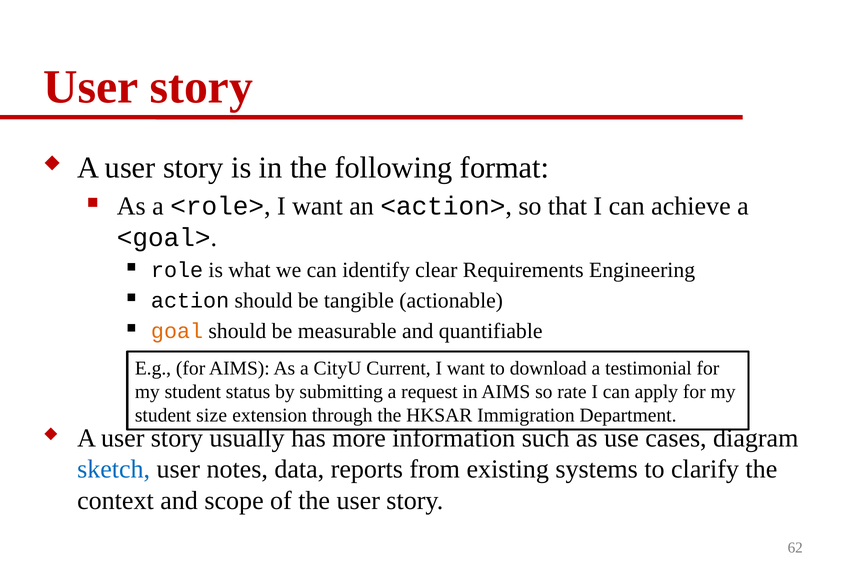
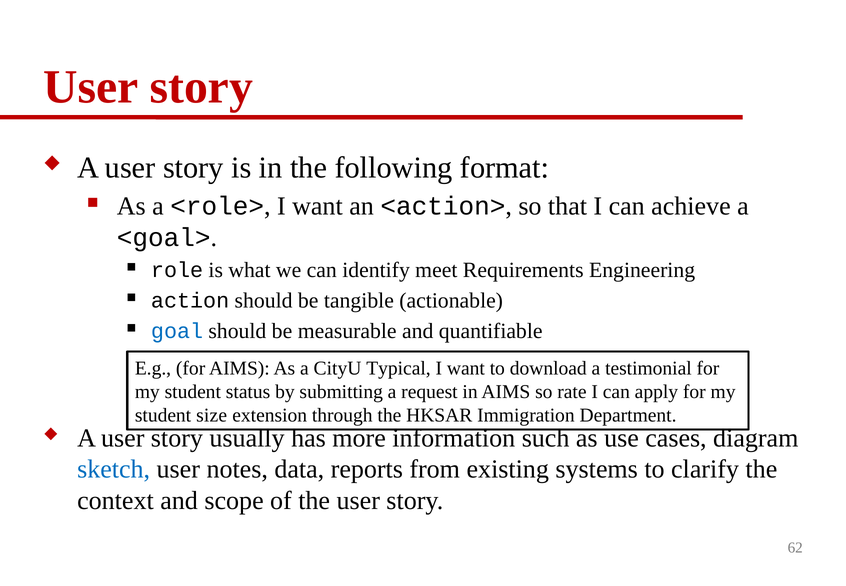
clear: clear -> meet (436, 270)
goal colour: orange -> blue (177, 331)
Current: Current -> Typical (398, 368)
